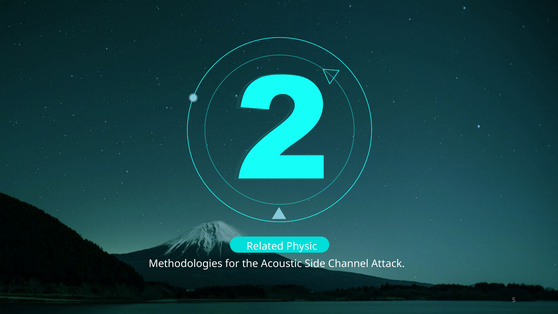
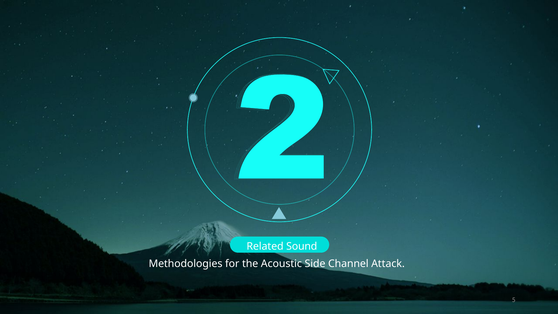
Physic: Physic -> Sound (302, 246)
